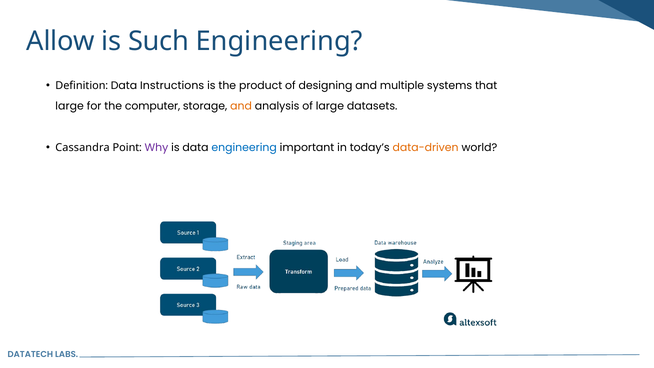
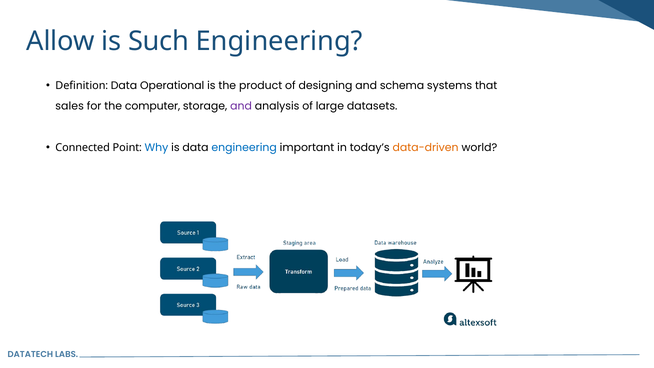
Instructions: Instructions -> Operational (172, 86)
multiple: multiple -> schema (402, 86)
large: large -> sales (70, 106)
and colour: orange -> purple (241, 106)
Cassandra: Cassandra -> Connected (83, 148)
Why colour: purple -> blue (156, 148)
